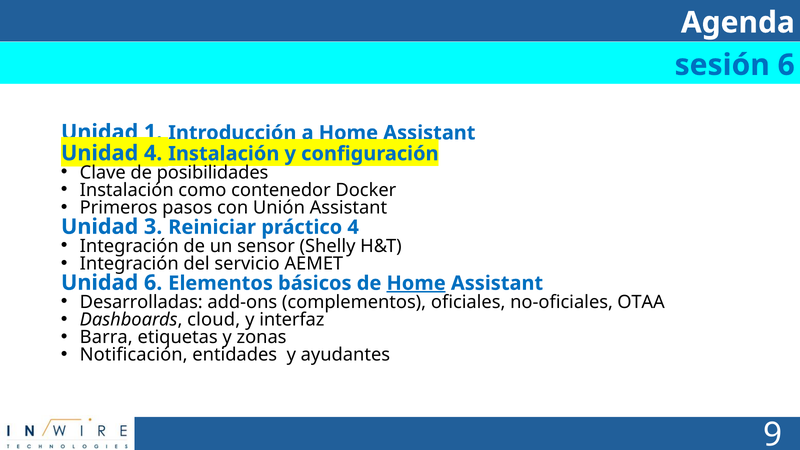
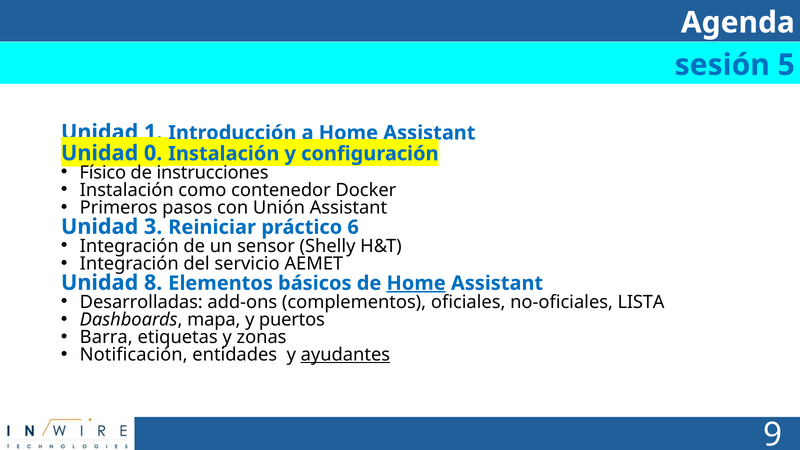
sesión 6: 6 -> 5 (786, 65)
4: 4 -> 0 (153, 153)
Clave: Clave -> Físico (103, 172)
posibilidades: posibilidades -> instrucciones (213, 172)
práctico 4: 4 -> 6 (353, 227)
6: 6 -> 8 (153, 283)
OTAA: OTAA -> LISTA (641, 302)
cloud: cloud -> mapa (214, 320)
interfaz: interfaz -> puertos (292, 320)
ayudantes underline: none -> present (345, 355)
